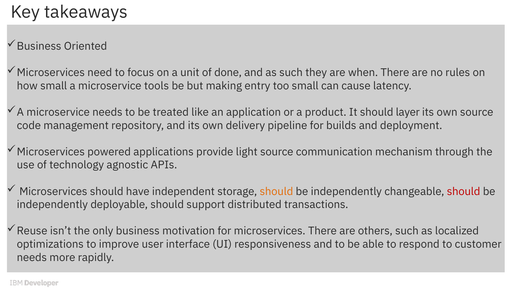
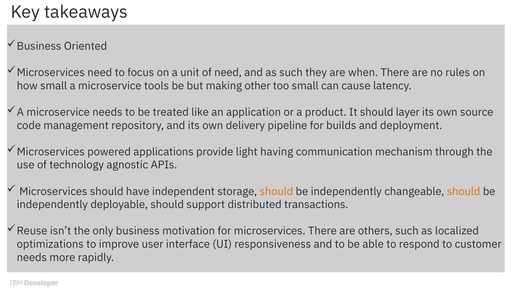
of done: done -> need (228, 73)
entry: entry -> other (258, 86)
light source: source -> having (277, 152)
should colour: red -> orange (464, 191)
